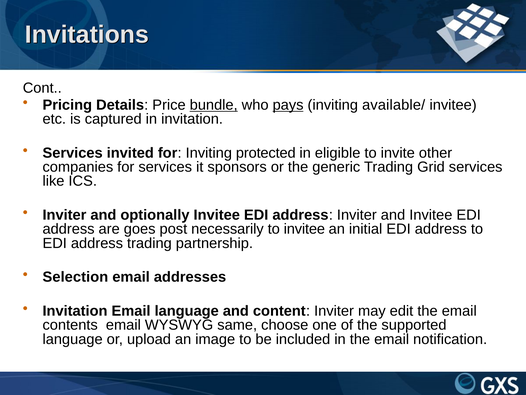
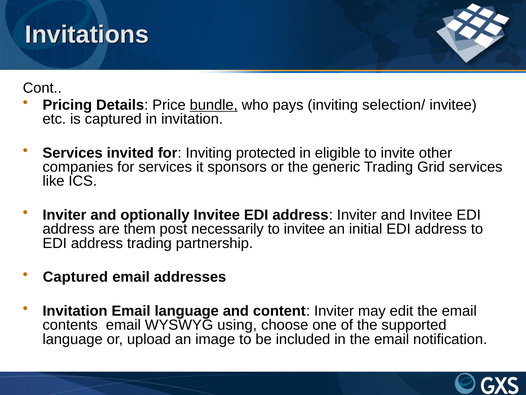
pays underline: present -> none (288, 105)
available/: available/ -> selection/ (394, 105)
goes: goes -> them (140, 229)
Selection: Selection -> Captured (75, 277)
same: same -> using (237, 325)
